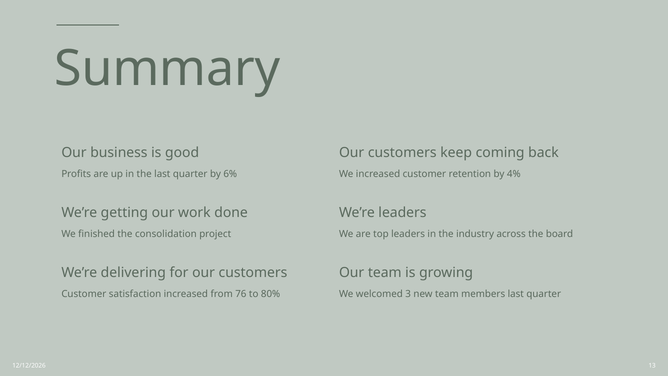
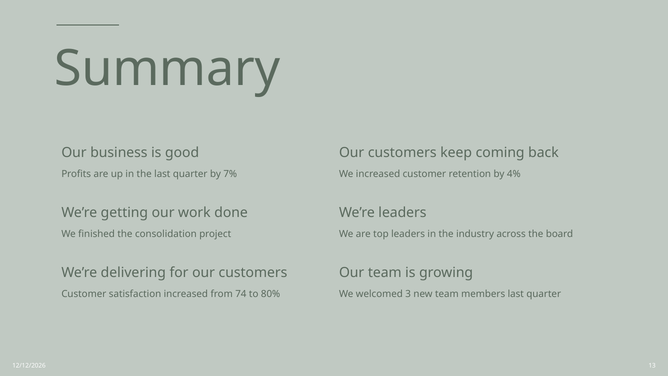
6%: 6% -> 7% (230, 174)
76: 76 -> 74 (241, 294)
